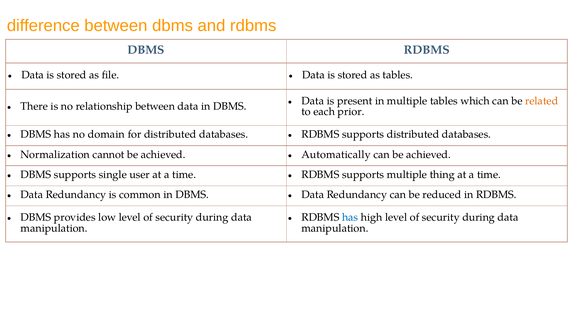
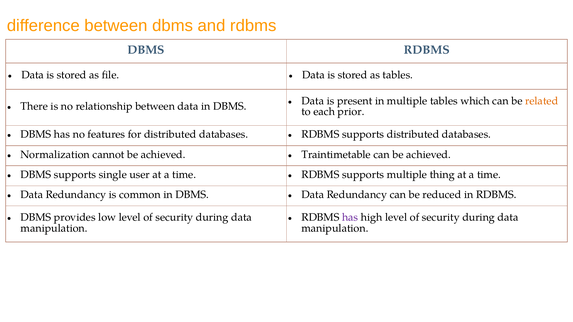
domain: domain -> features (106, 135)
Automatically: Automatically -> Traintimetable (336, 155)
has colour: blue -> purple (350, 218)
